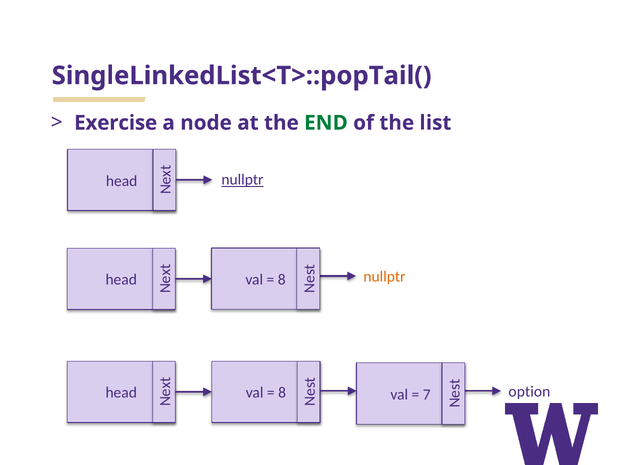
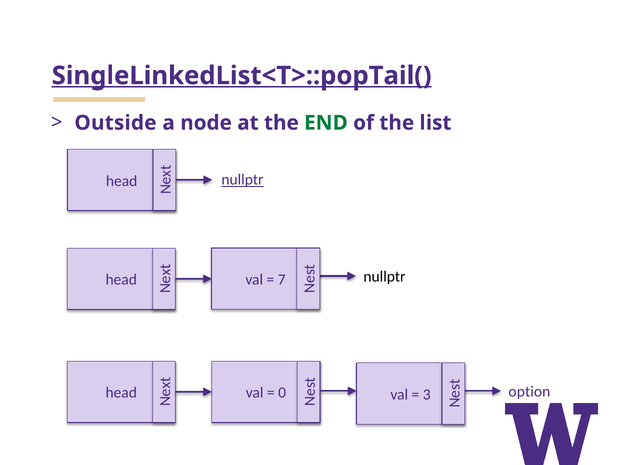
SingleLinkedList<T>::popTail( underline: none -> present (242, 76)
Exercise: Exercise -> Outside (115, 123)
nullptr colour: orange -> black (384, 277)
8: 8 -> 7 (282, 280)
8: 8 -> 0 (282, 393)
7: 7 -> 3 (427, 395)
